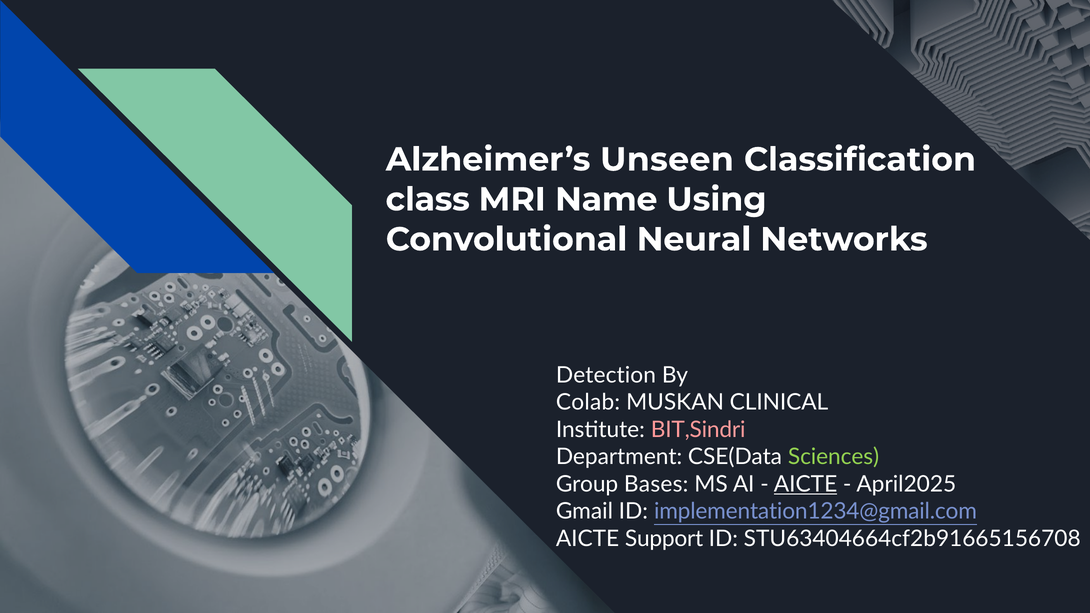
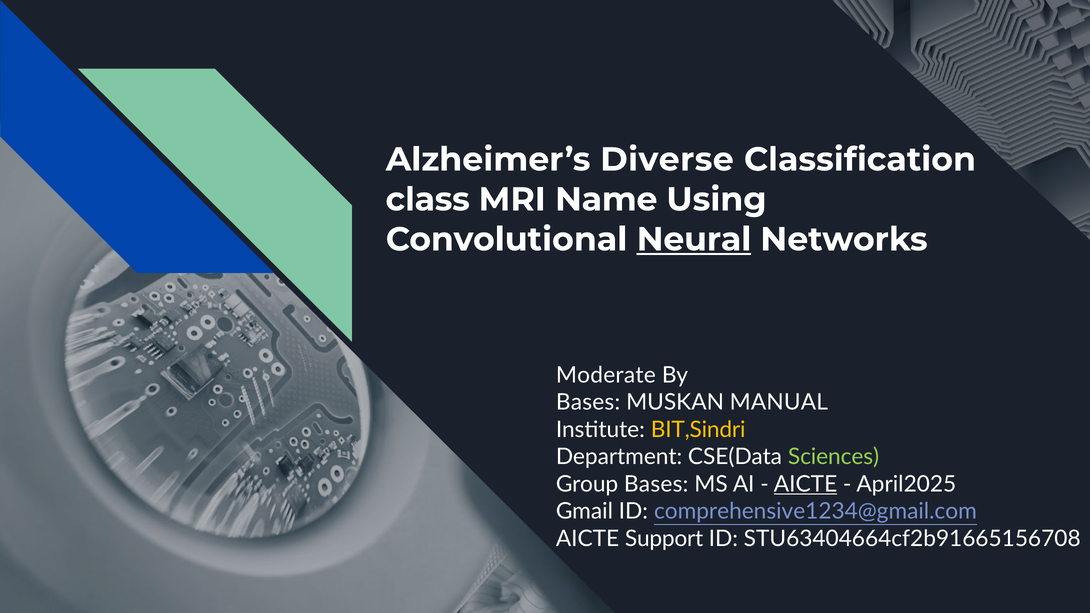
Unseen: Unseen -> Diverse (667, 160)
Neural underline: none -> present (694, 239)
Detection: Detection -> Moderate (606, 375)
Colab: Colab -> Bases (588, 403)
CLINICAL: CLINICAL -> MANUAL (779, 403)
BIT,Sindri colour: pink -> yellow (698, 430)
implementation1234@gmail.com: implementation1234@gmail.com -> comprehensive1234@gmail.com (815, 512)
